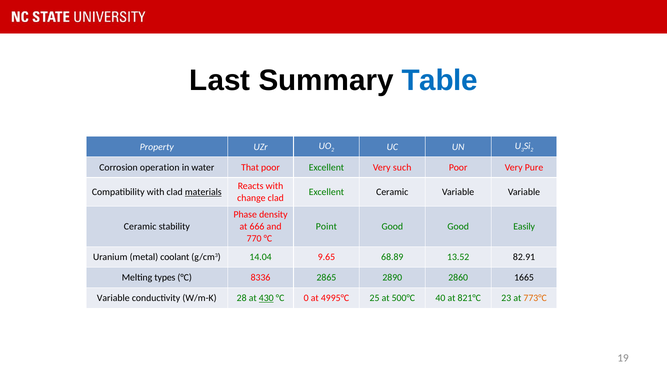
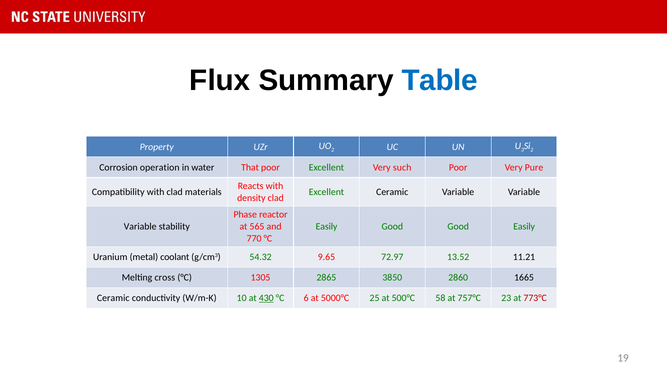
Last: Last -> Flux (220, 81)
materials underline: present -> none (203, 192)
change: change -> density (251, 198)
density: density -> reactor (273, 215)
Ceramic: Ceramic -> Variable (140, 227)
666: 666 -> 565 (257, 227)
Point: Point -> Easily (326, 227)
14.04: 14.04 -> 54.32 (261, 257)
68.89: 68.89 -> 72.97 (392, 257)
82.91: 82.91 -> 11.21 (524, 257)
types: types -> cross (165, 278)
8336: 8336 -> 1305 (261, 278)
2890: 2890 -> 3850 (392, 278)
Variable: Variable -> Ceramic (113, 298)
28: 28 -> 10 (242, 298)
0: 0 -> 6 (306, 298)
4995°C: 4995°C -> 5000°C (335, 298)
40: 40 -> 58 (440, 298)
821°C: 821°C -> 757°C (469, 298)
773°C colour: orange -> red (535, 298)
